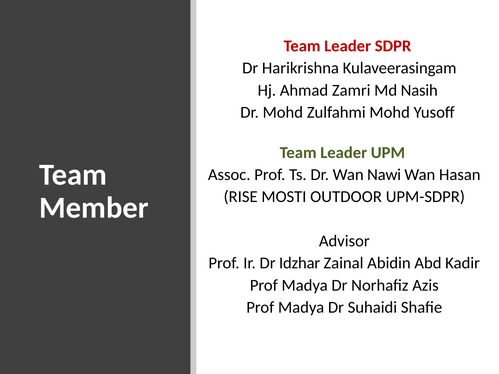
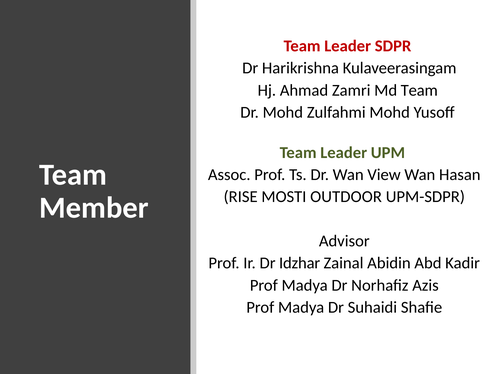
Md Nasih: Nasih -> Team (419, 90)
Nawi: Nawi -> View (384, 175)
